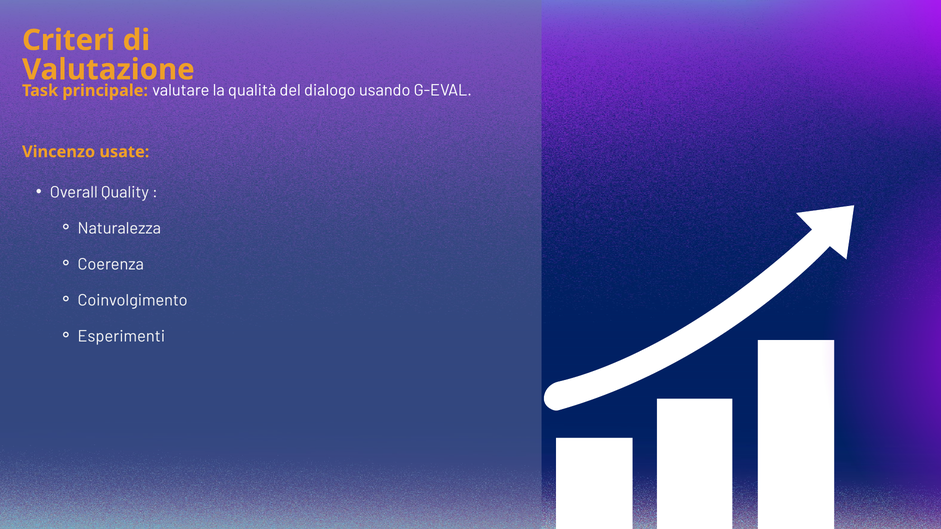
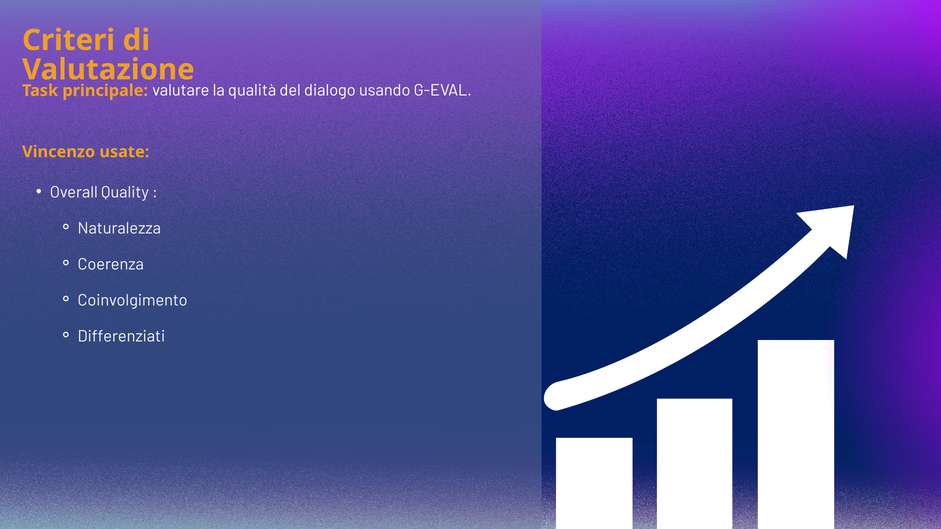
Esperimenti: Esperimenti -> Differenziati (121, 336)
